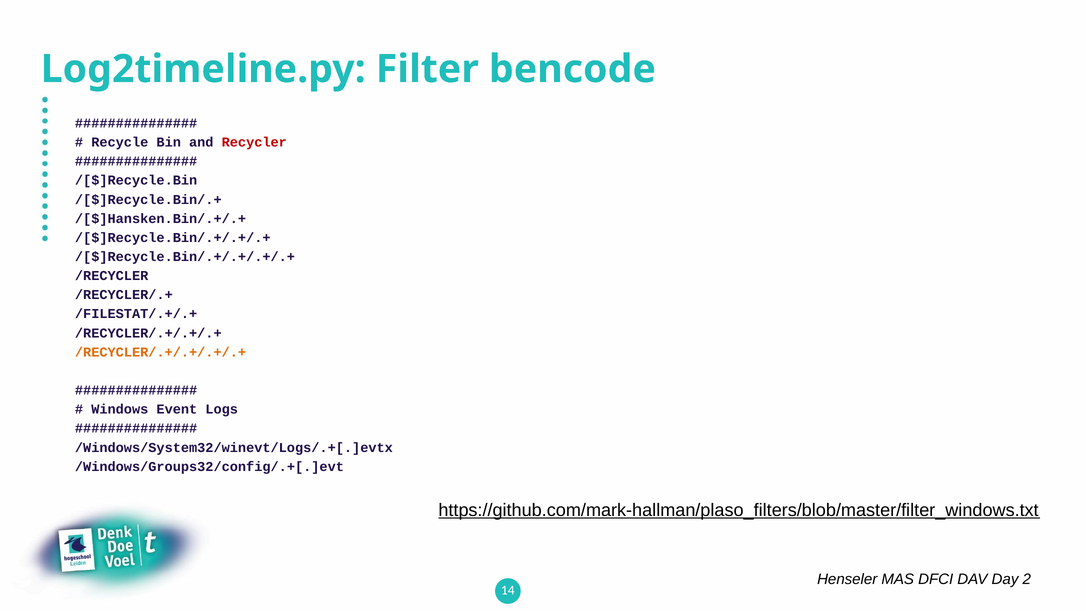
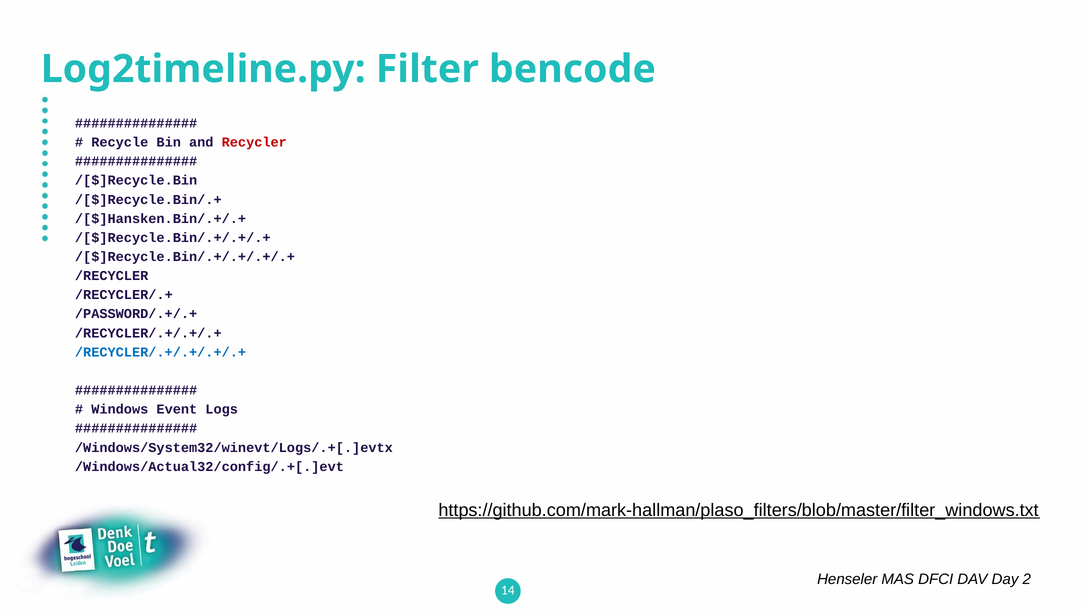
/FILESTAT/.+/.+: /FILESTAT/.+/.+ -> /PASSWORD/.+/.+ (136, 314)
/RECYCLER/.+/.+/.+/.+ colour: orange -> blue (161, 352)
/Windows/Groups32/config/.+[.]evt: /Windows/Groups32/config/.+[.]evt -> /Windows/Actual32/config/.+[.]evt (209, 467)
